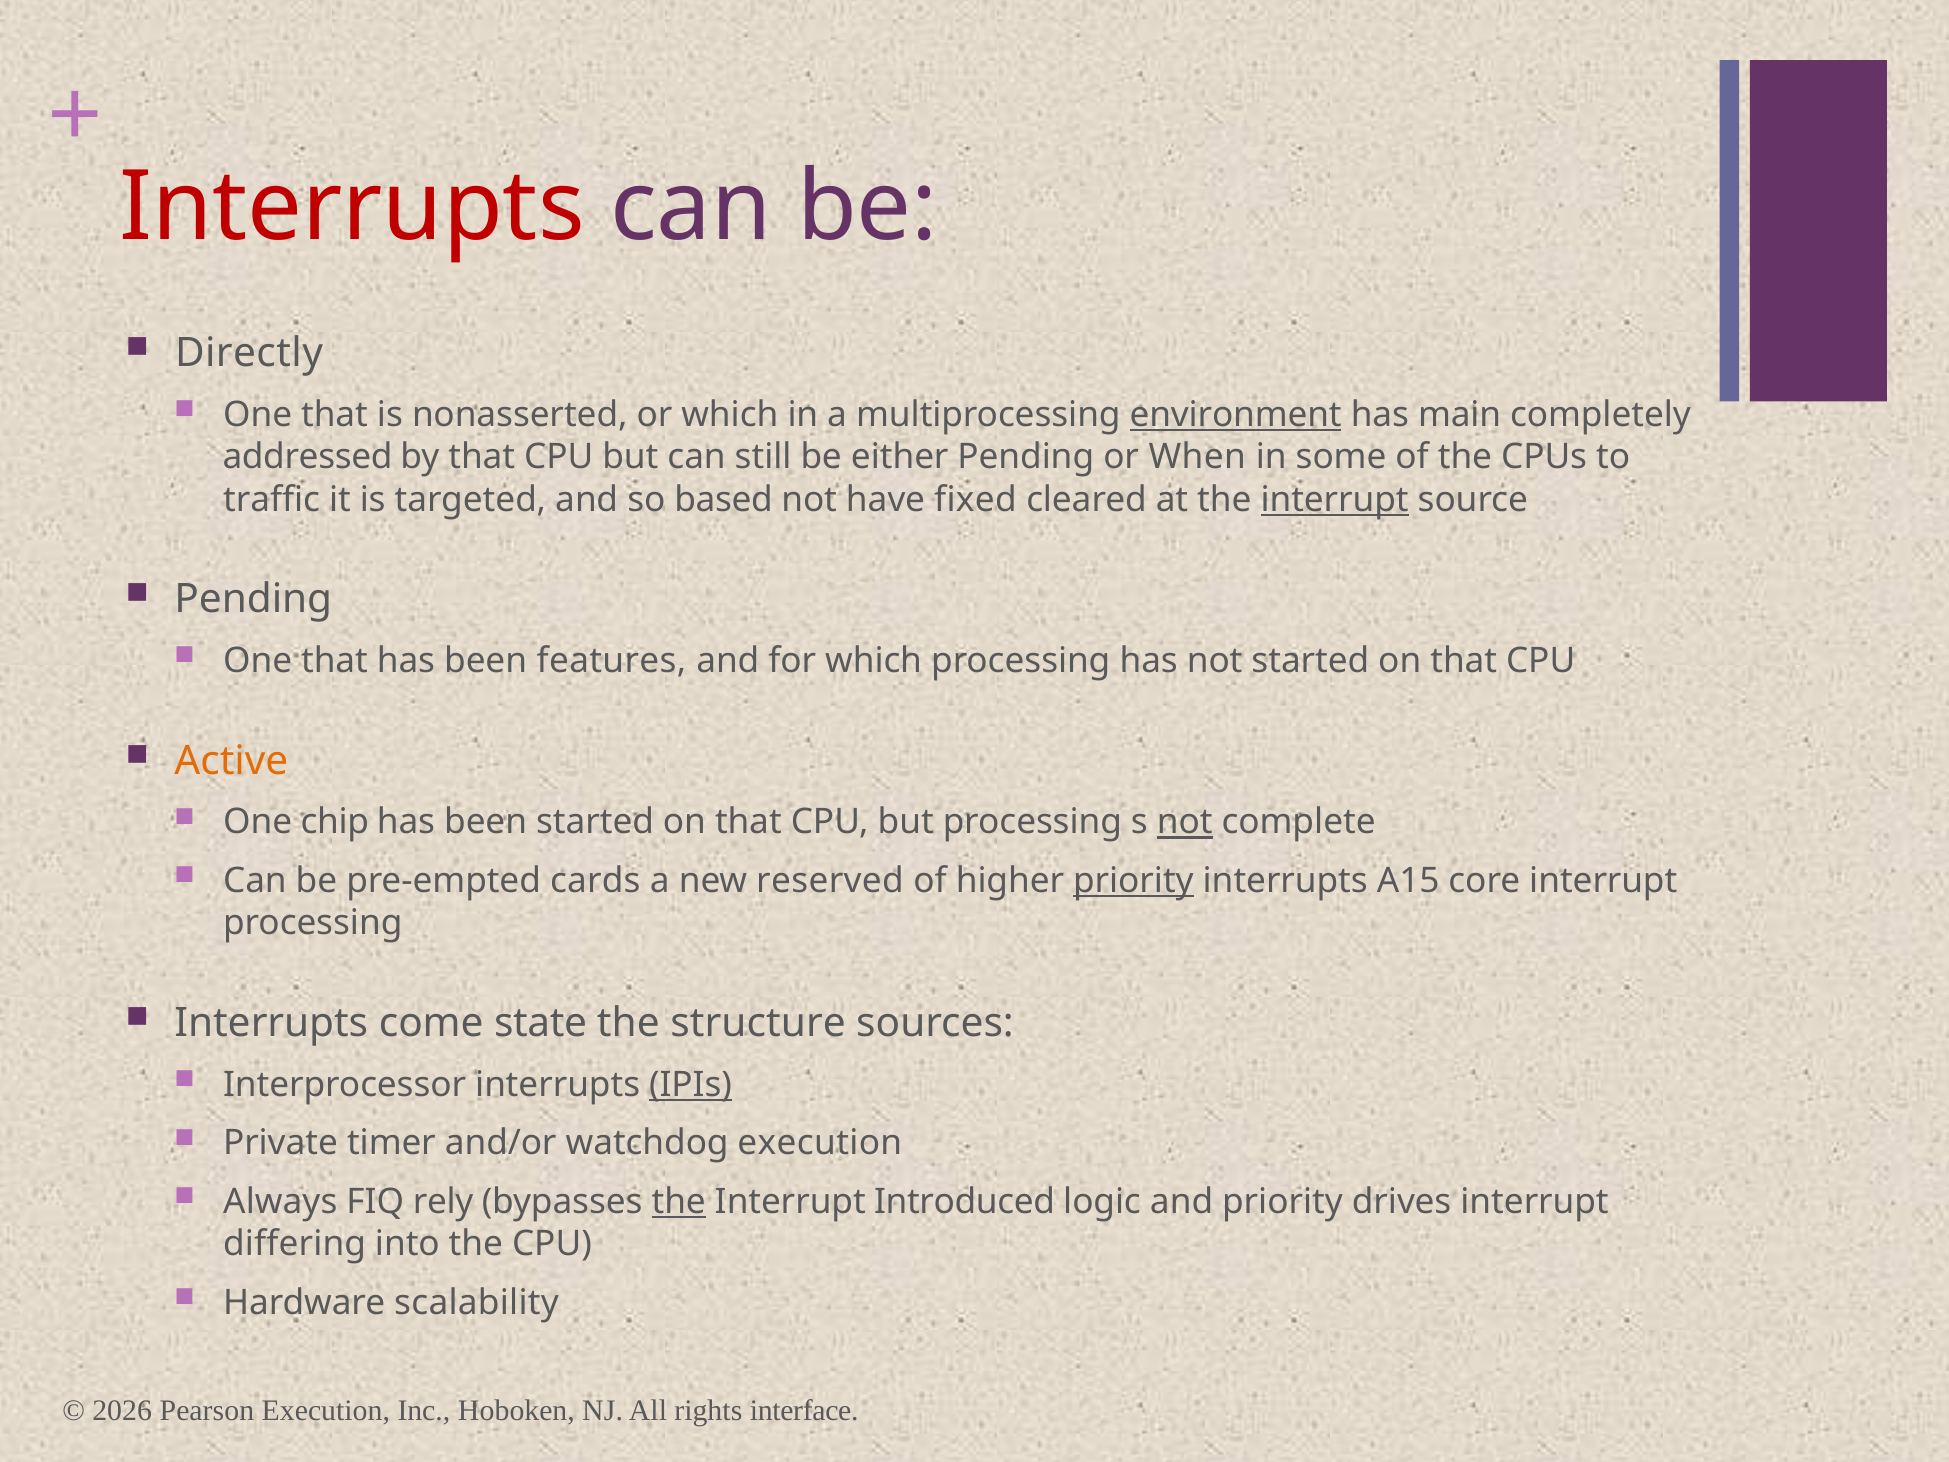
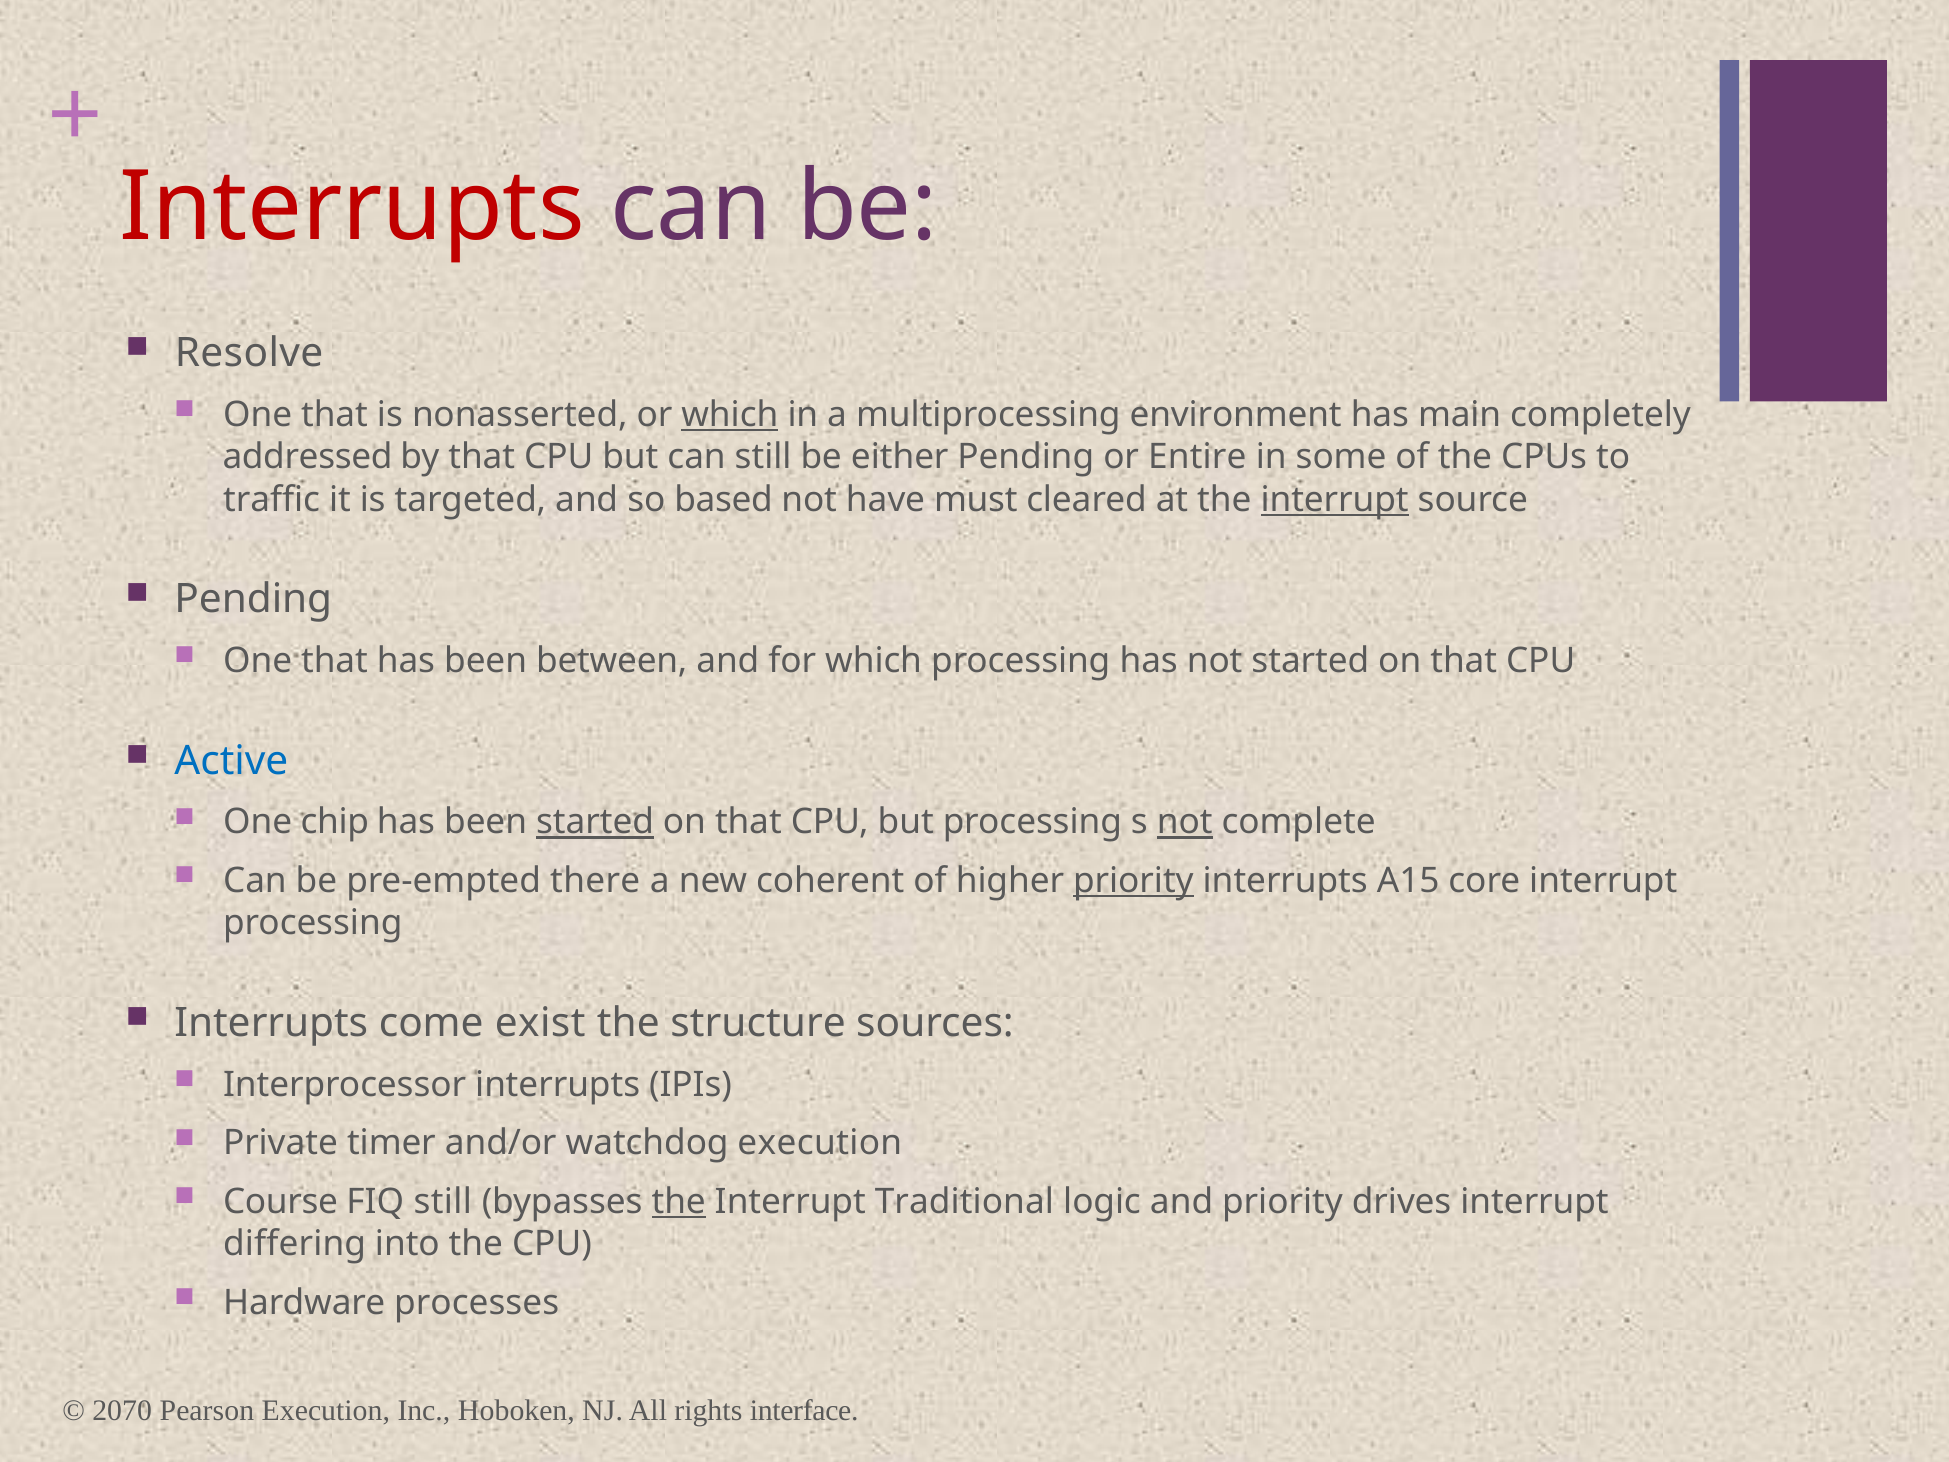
Directly: Directly -> Resolve (249, 353)
which underline: none -> present (730, 415)
environment underline: present -> none (1236, 415)
When: When -> Entire (1197, 457)
fixed: fixed -> must (976, 499)
features: features -> between (612, 661)
Active colour: orange -> blue (231, 761)
started underline: none -> present (595, 822)
cards: cards -> there (595, 881)
reserved: reserved -> coherent (830, 881)
state: state -> exist (540, 1023)
IPIs underline: present -> none (691, 1084)
Always: Always -> Course (281, 1202)
FIQ rely: rely -> still (443, 1202)
Introduced: Introduced -> Traditional (964, 1202)
scalability: scalability -> processes (477, 1302)
2026: 2026 -> 2070 (122, 1410)
